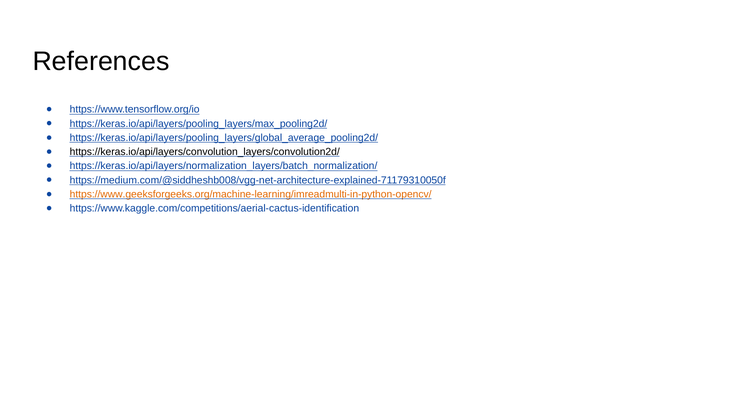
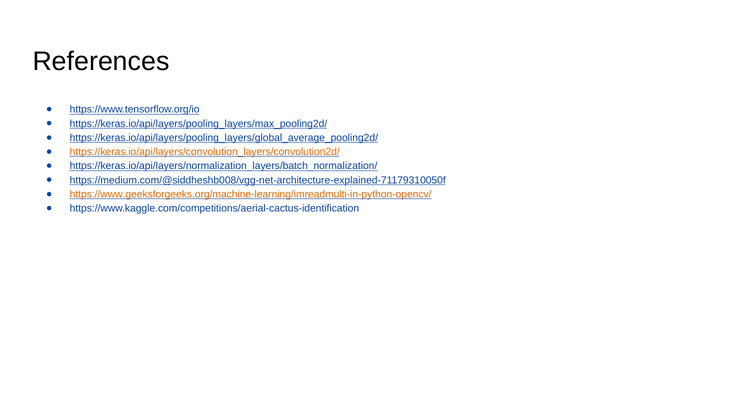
https://keras.io/api/layers/convolution_layers/convolution2d/ colour: black -> orange (205, 152)
